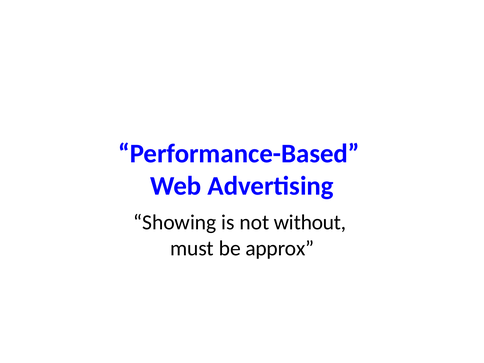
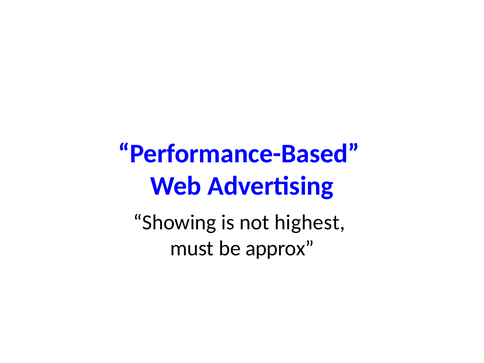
without: without -> highest (310, 223)
